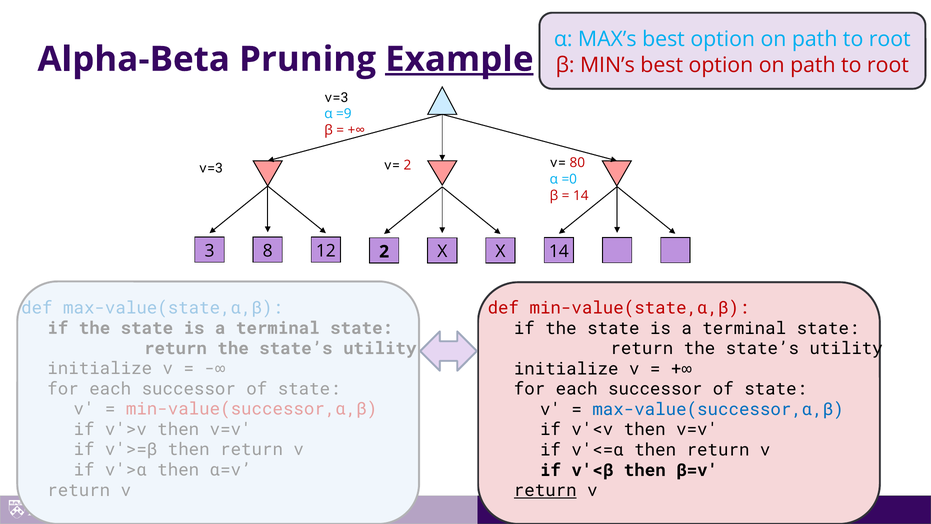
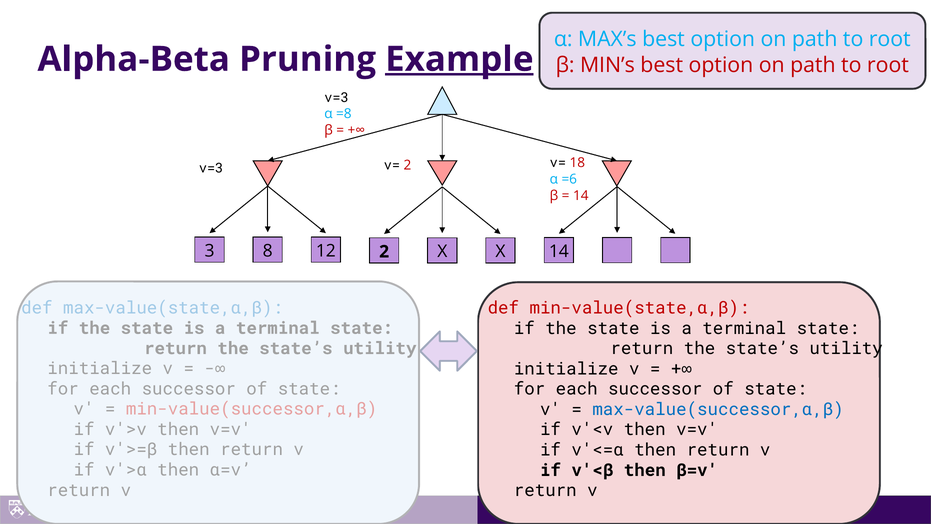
=9: =9 -> =8 (344, 114)
80: 80 -> 18 (577, 163)
=0: =0 -> =6 (569, 179)
return underline: present -> none (545, 490)
